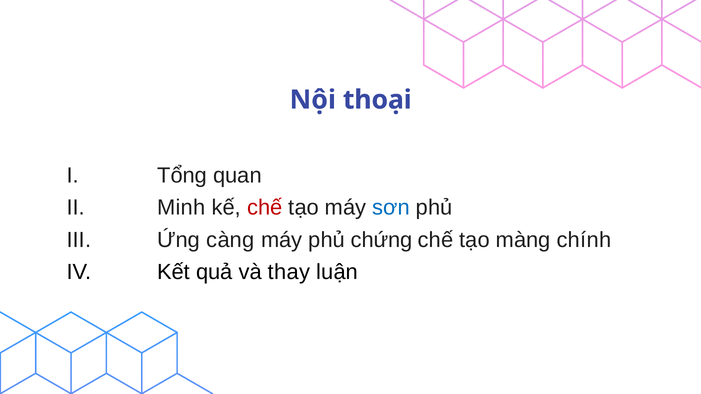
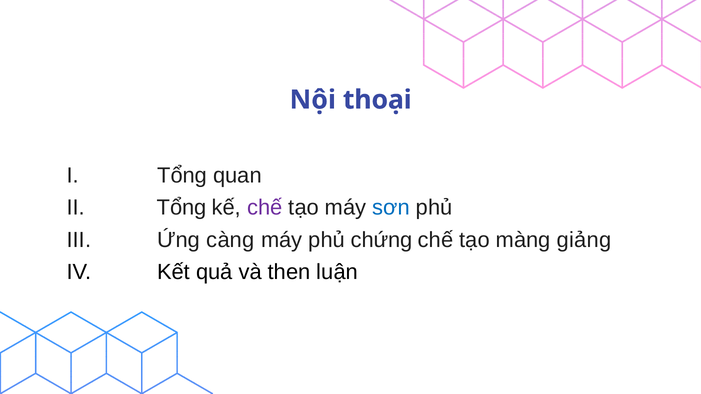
II Minh: Minh -> Tổng (182, 208)
chế colour: red -> purple (265, 208)
chính: chính -> giảng (584, 240)
thay: thay -> then (289, 272)
